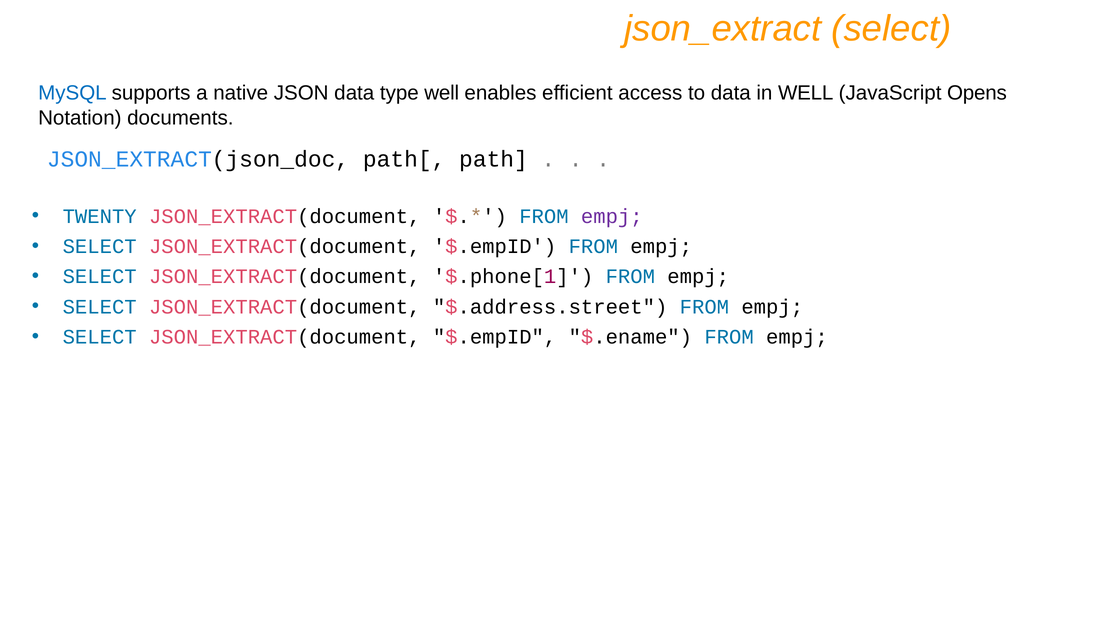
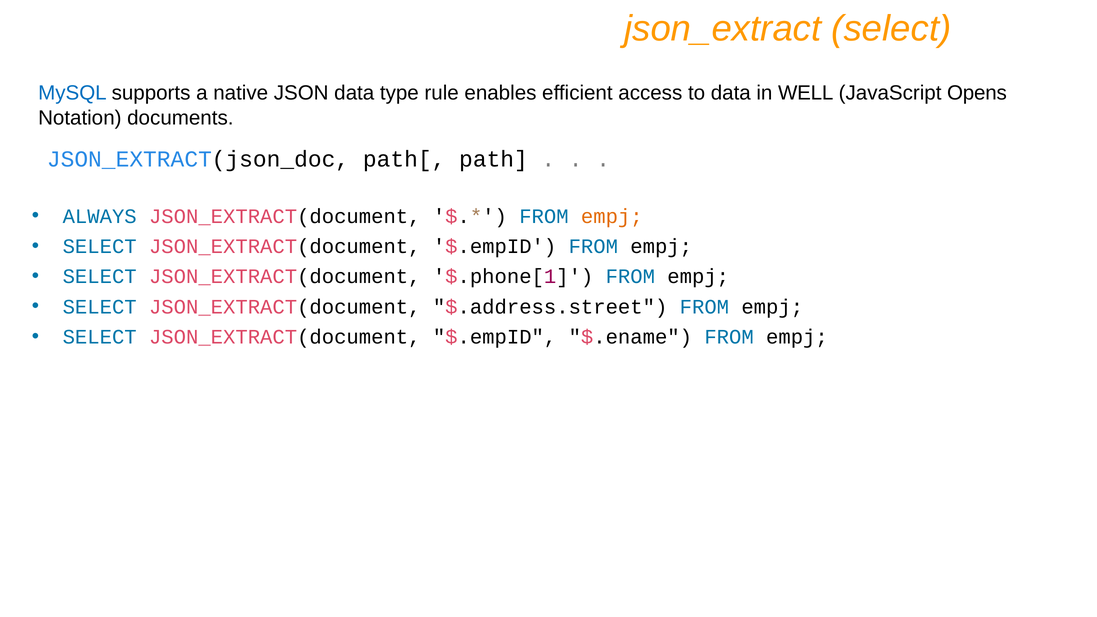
type well: well -> rule (442, 93)
TWENTY: TWENTY -> ALWAYS (100, 216)
empj colour: purple -> orange (612, 216)
